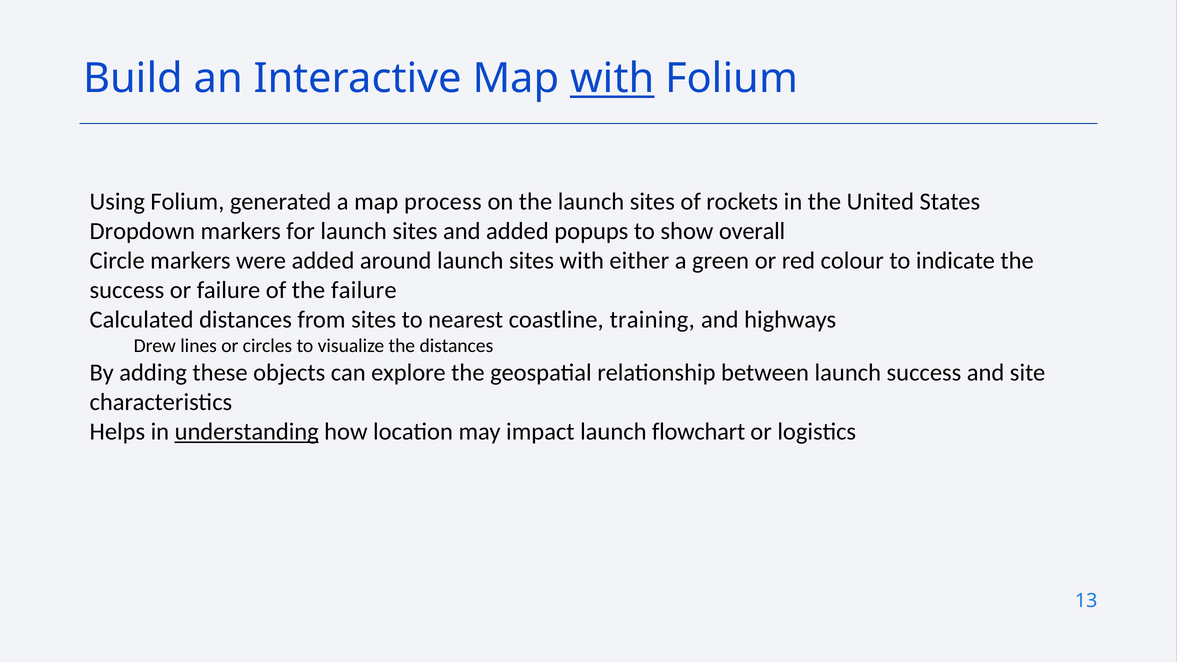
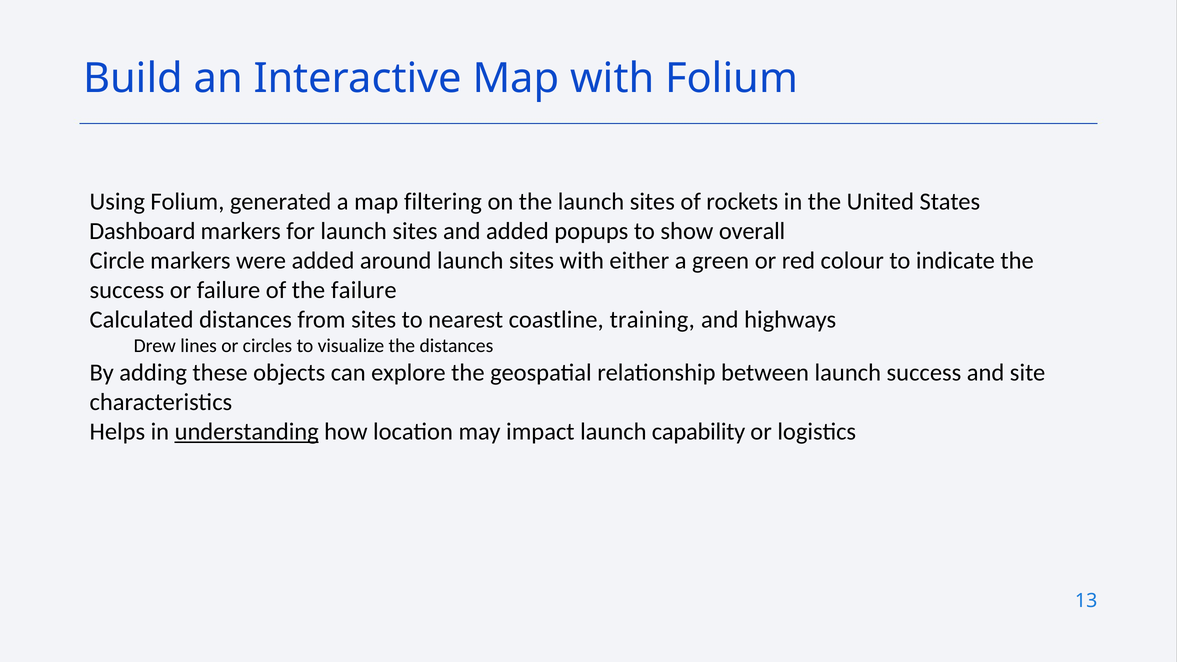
with underline: present -> none (612, 79)
process: process -> filtering (443, 202)
Dropdown: Dropdown -> Dashboard (142, 231)
flowchart: flowchart -> capability (699, 432)
